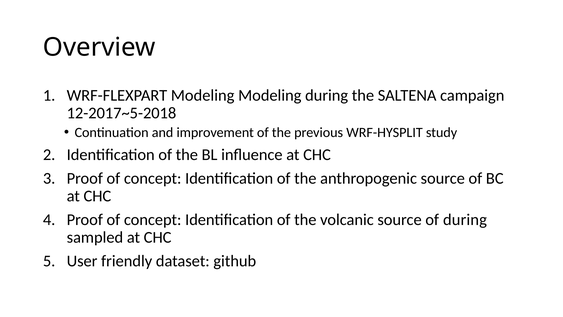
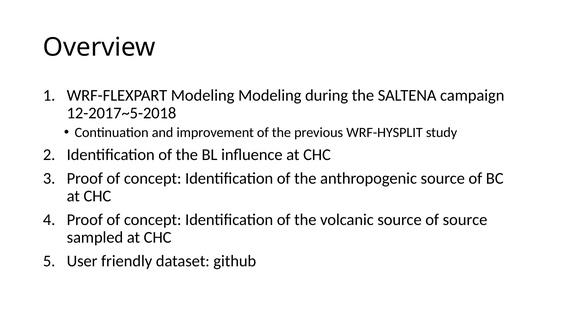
of during: during -> source (465, 219)
